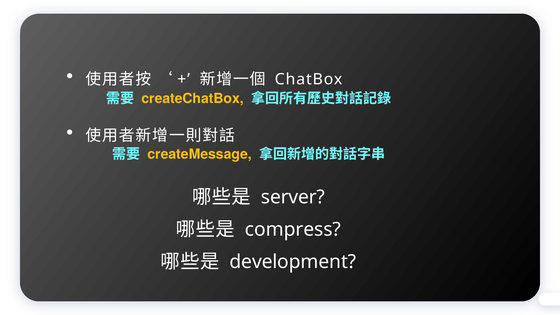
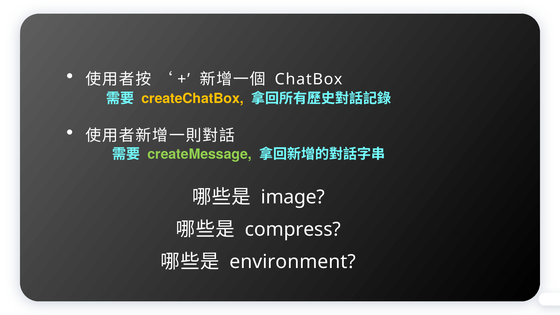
createMessage colour: yellow -> light green (200, 154)
server: server -> image (293, 197)
development: development -> environment (293, 262)
